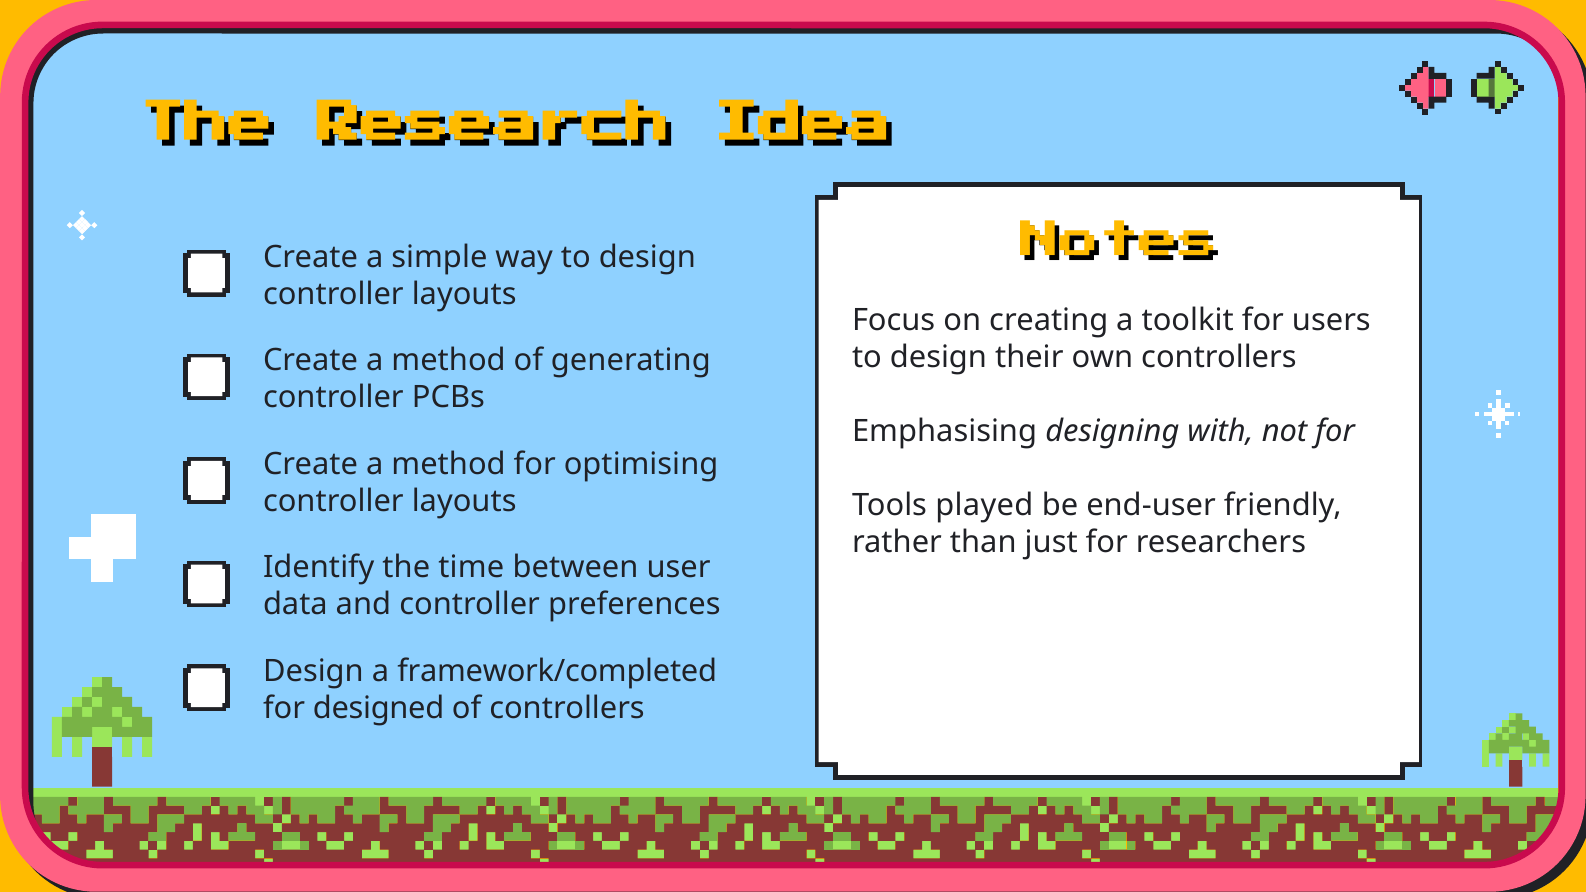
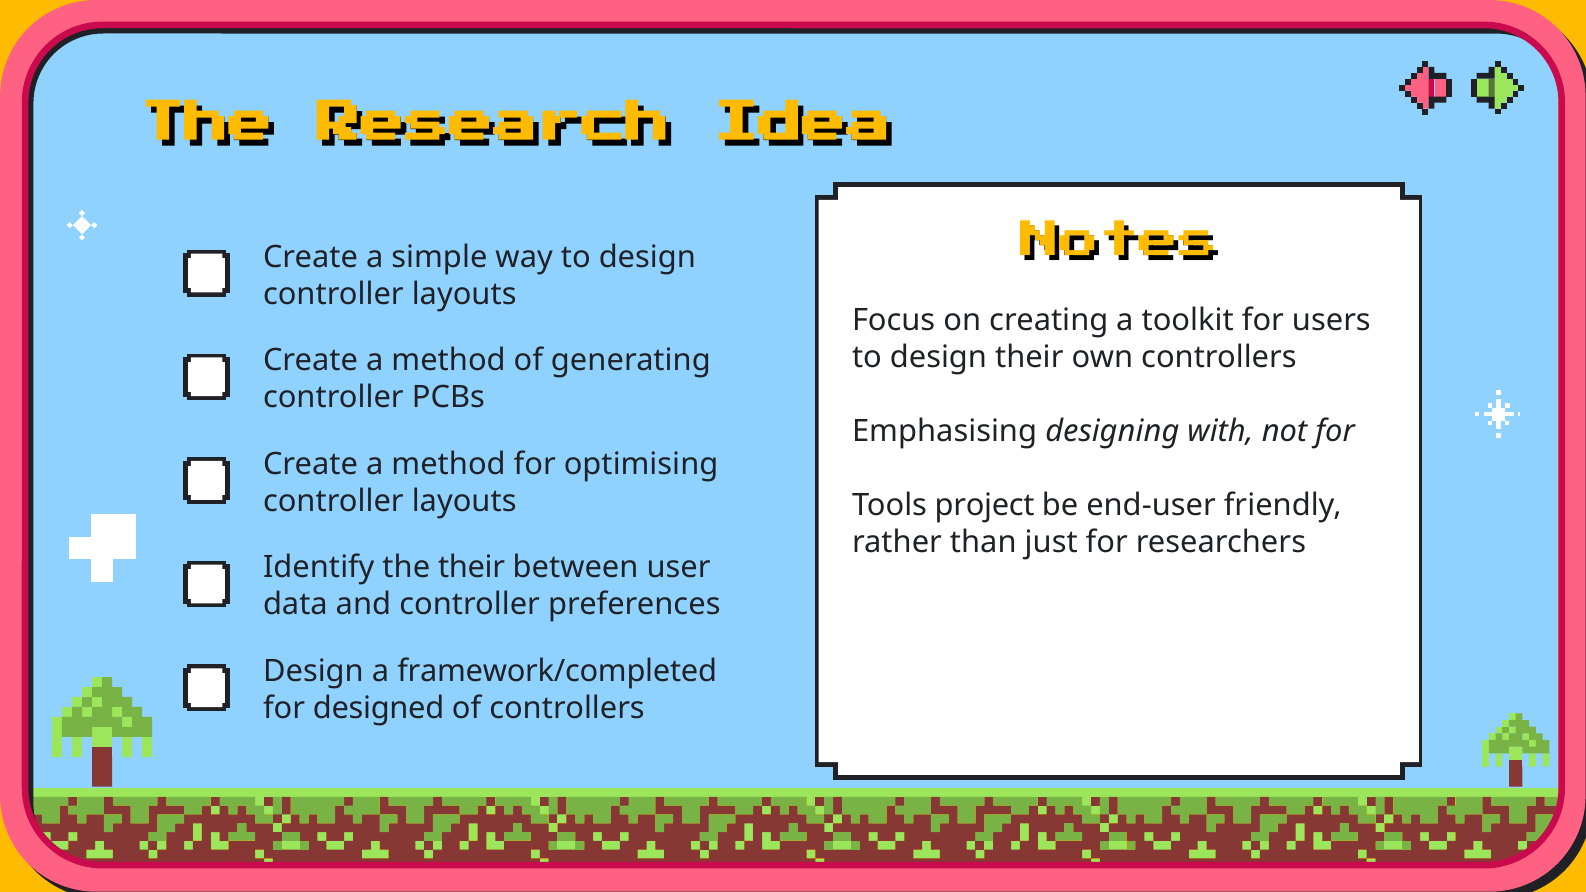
played: played -> project (985, 506)
the time: time -> their (472, 568)
